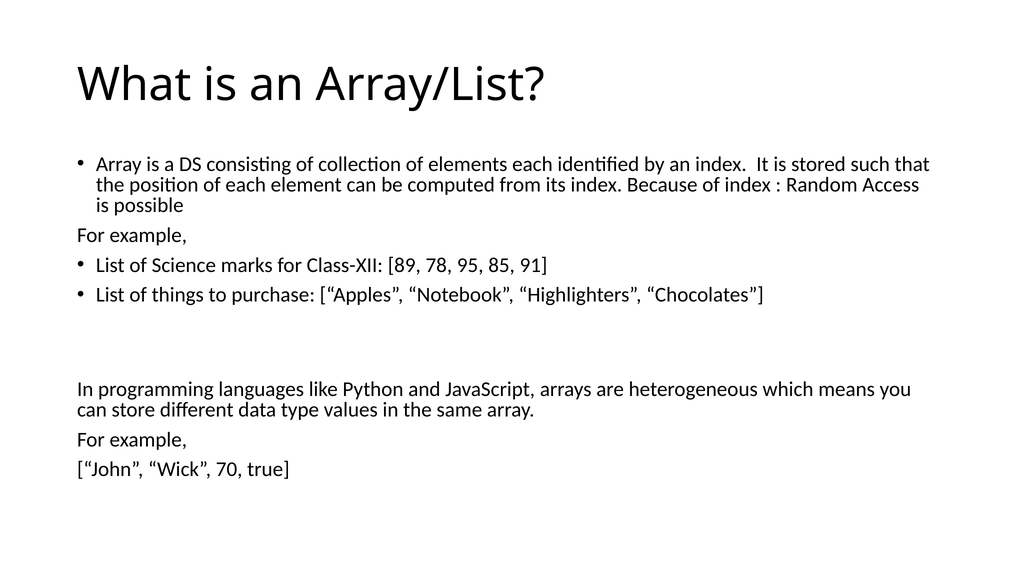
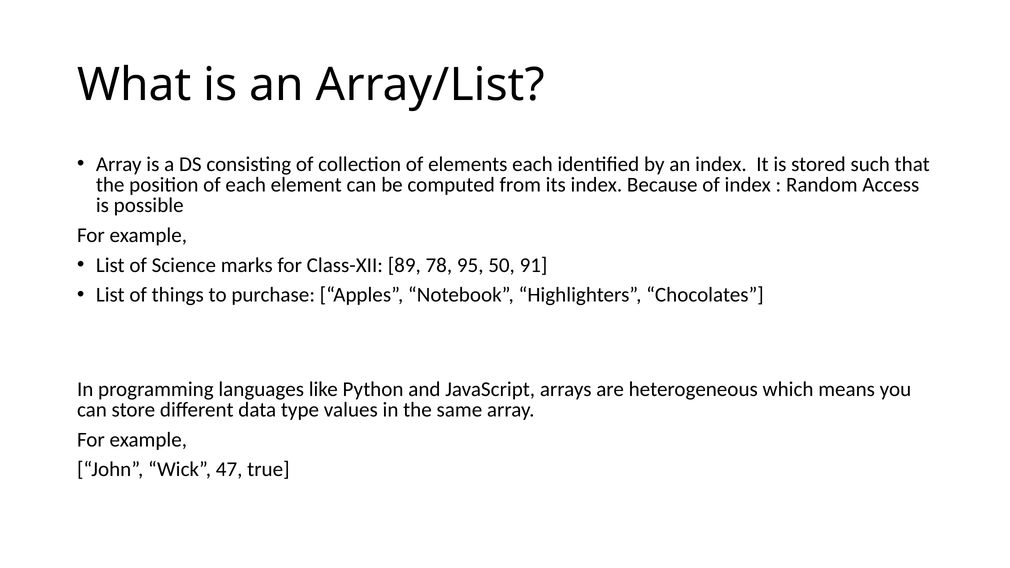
85: 85 -> 50 (502, 265)
70: 70 -> 47 (229, 470)
